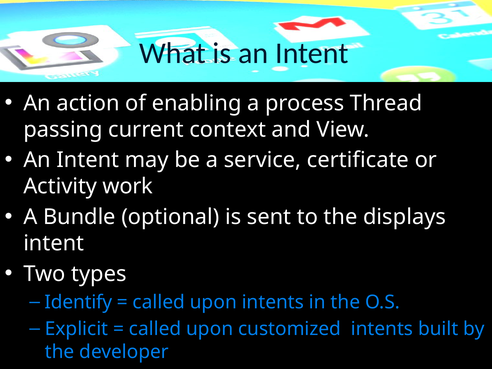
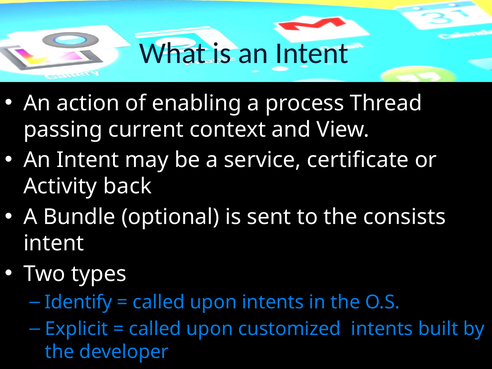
work: work -> back (127, 186)
displays: displays -> consists (405, 217)
